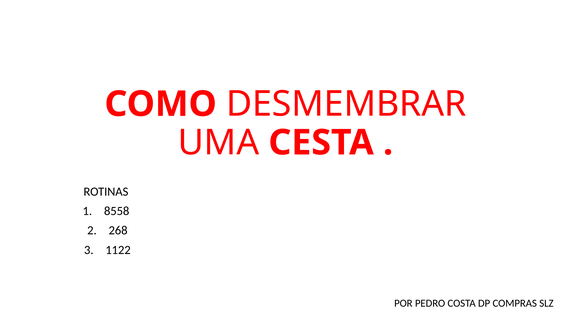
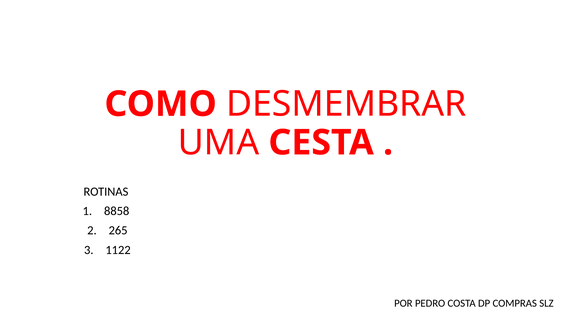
8558: 8558 -> 8858 (117, 211)
268: 268 -> 265 (118, 231)
